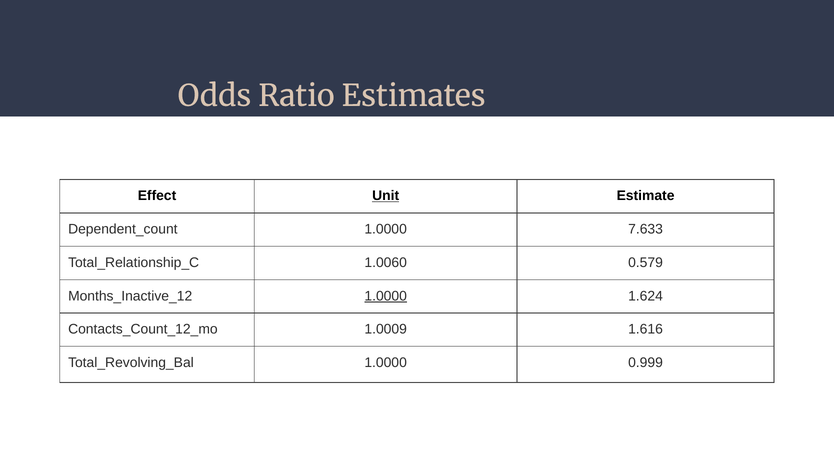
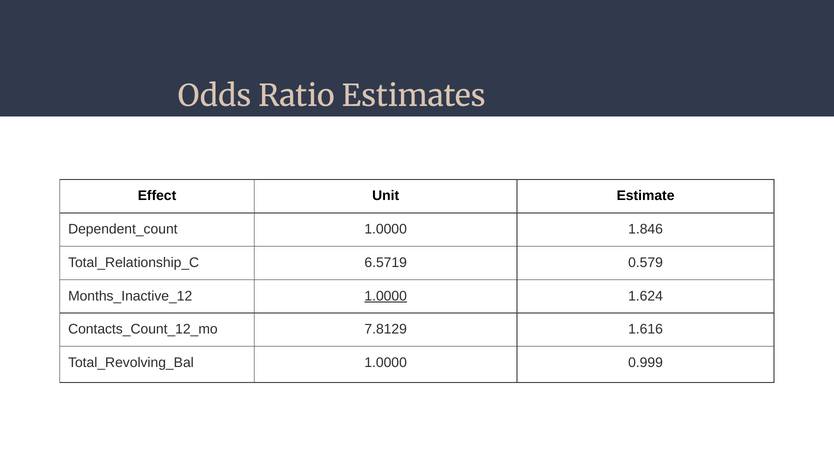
Unit underline: present -> none (386, 196)
7.633: 7.633 -> 1.846 (646, 229)
1.0060: 1.0060 -> 6.5719 (386, 263)
1.0009: 1.0009 -> 7.8129 (386, 329)
